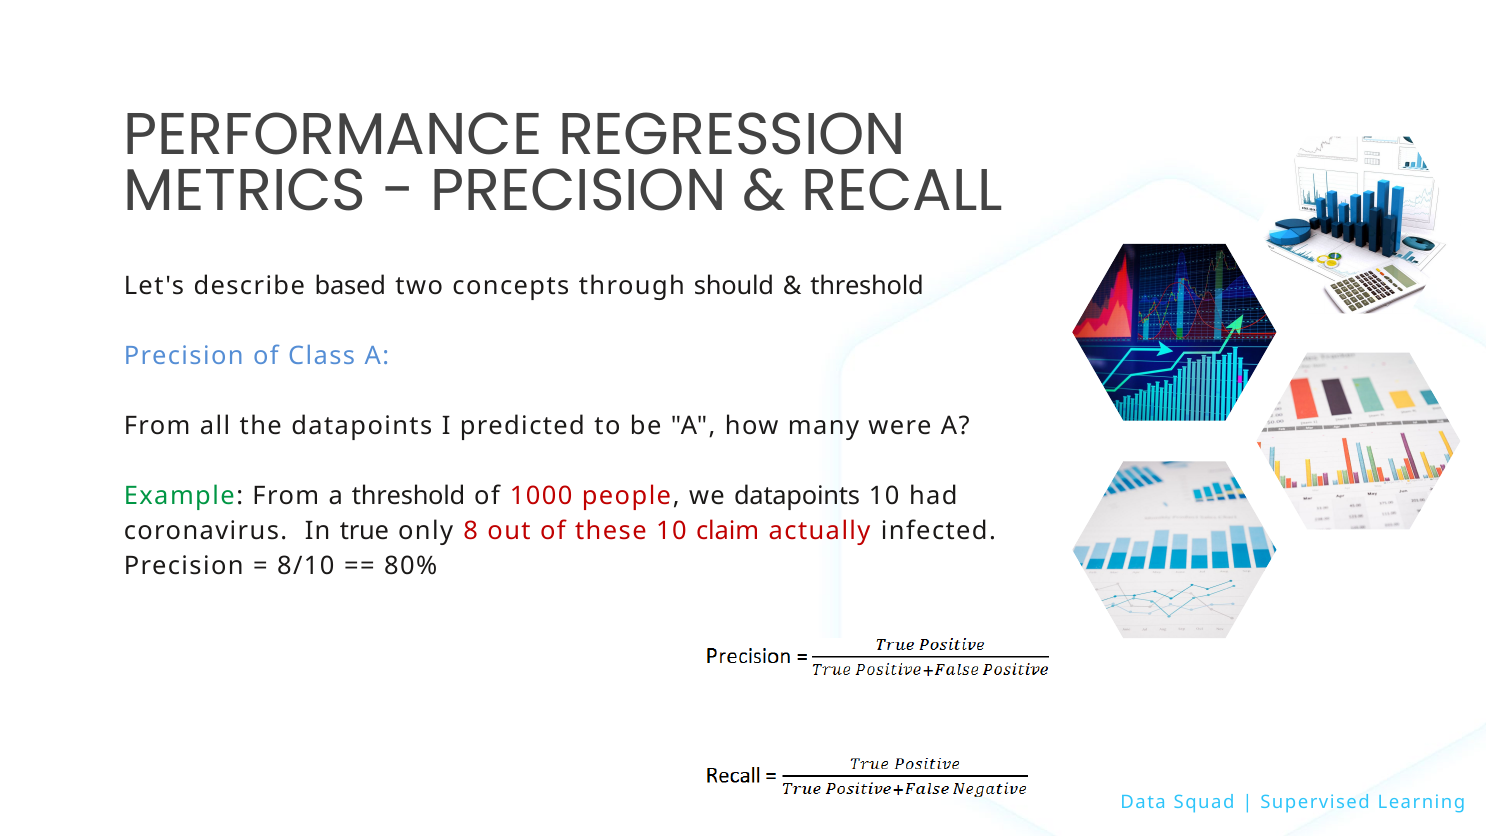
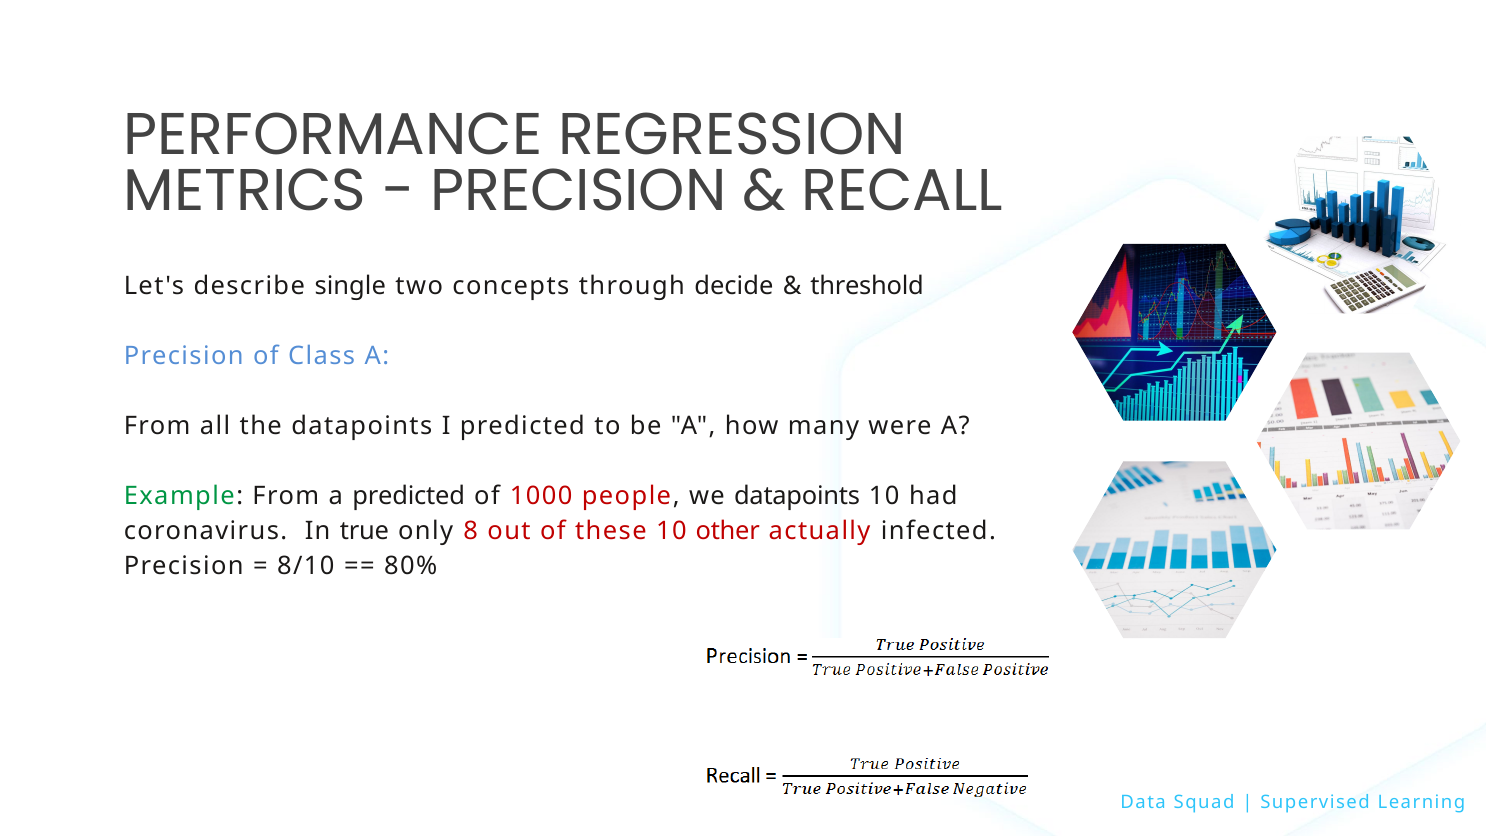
based: based -> single (350, 286)
should: should -> decide (734, 286)
a threshold: threshold -> predicted (409, 496)
claim: claim -> other (728, 531)
